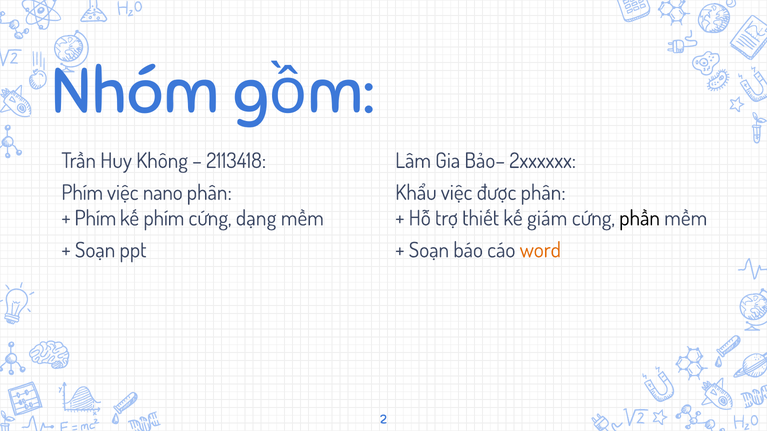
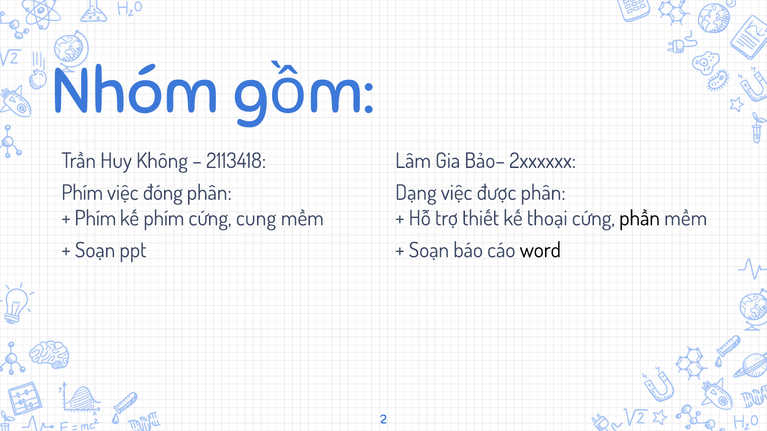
Khẩu: Khẩu -> Dạng (416, 193)
nano: nano -> đóng (163, 193)
giám: giám -> thoại (547, 219)
dạng: dạng -> cung (256, 219)
word colour: orange -> black (540, 251)
